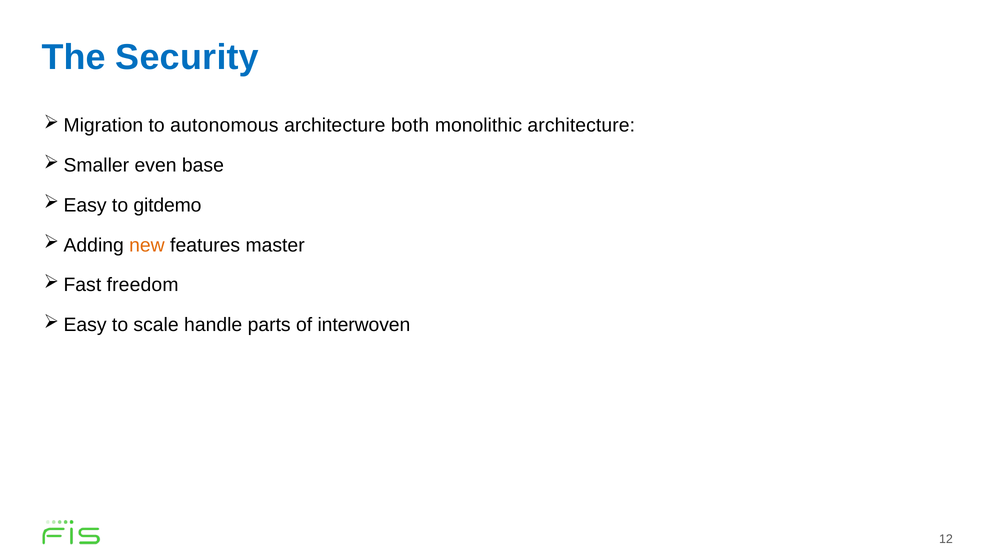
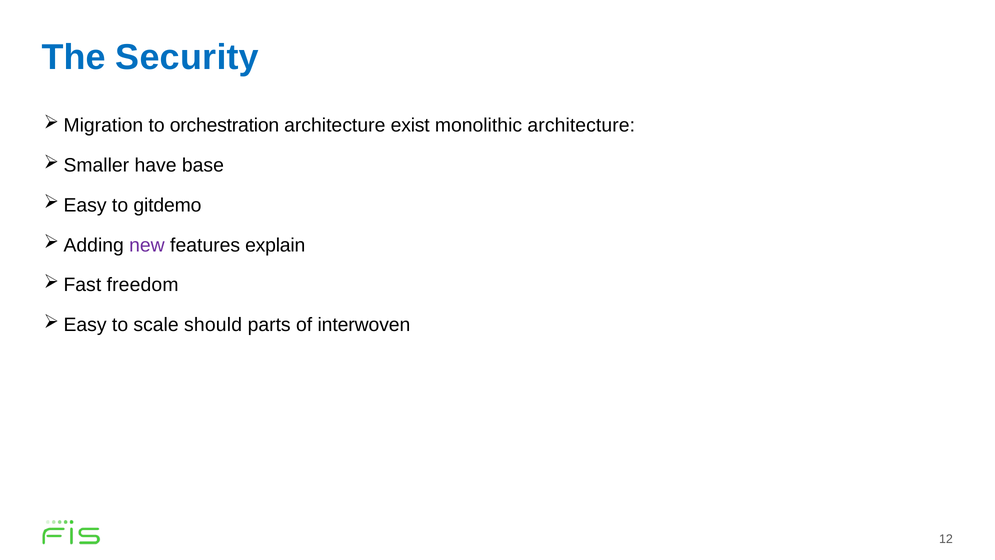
autonomous: autonomous -> orchestration (225, 125)
both: both -> exist (410, 125)
even: even -> have (156, 165)
new colour: orange -> purple (147, 245)
master: master -> explain (275, 245)
handle: handle -> should (213, 325)
